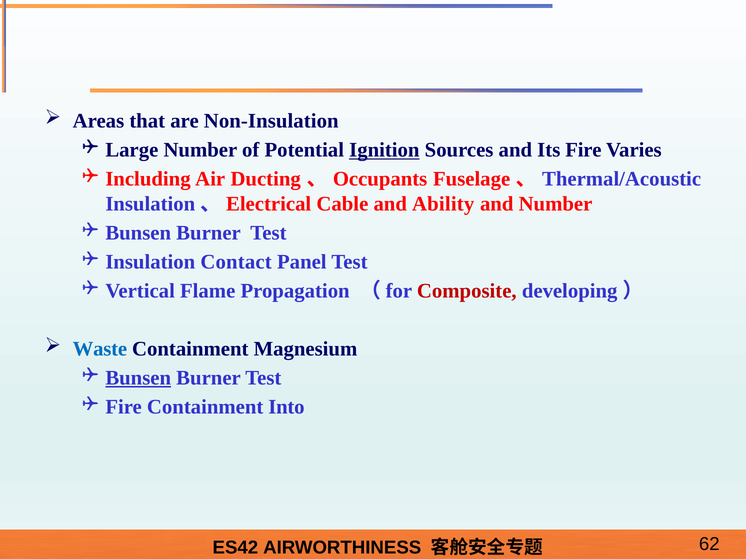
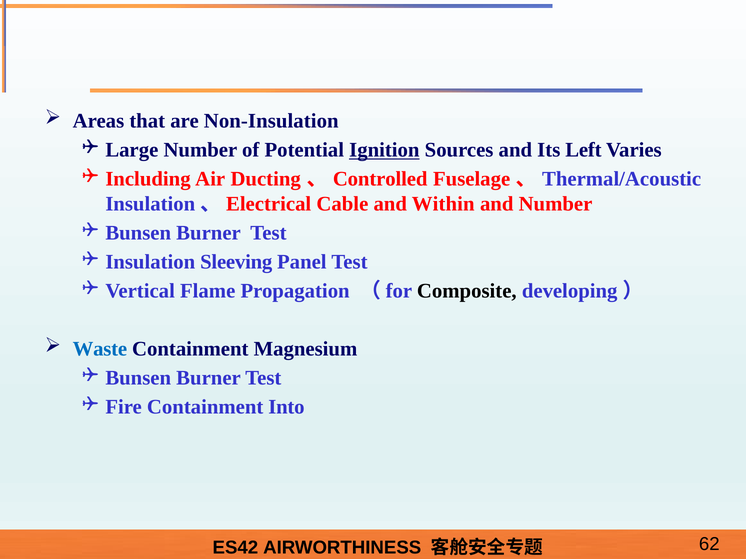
Its Fire: Fire -> Left (583, 150)
Occupants: Occupants -> Controlled (380, 179)
Ability: Ability -> Within (443, 204)
Contact: Contact -> Sleeving (236, 262)
Composite colour: red -> black (467, 291)
Bunsen underline: present -> none (138, 378)
